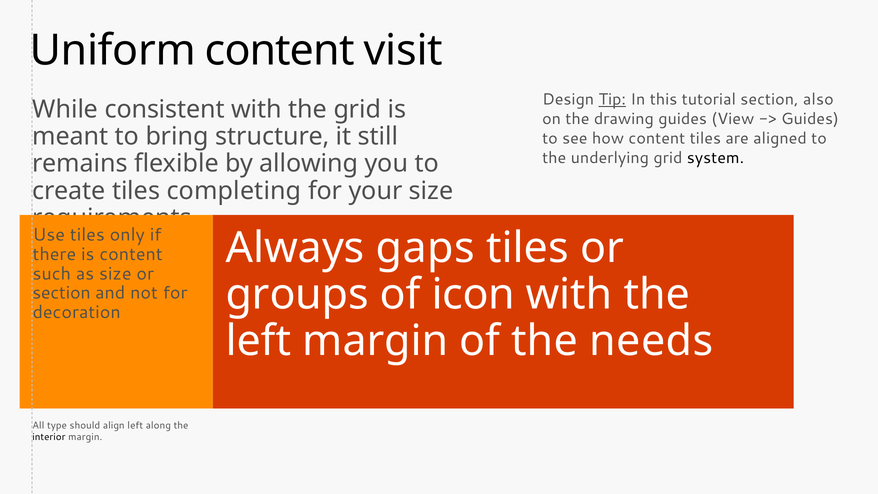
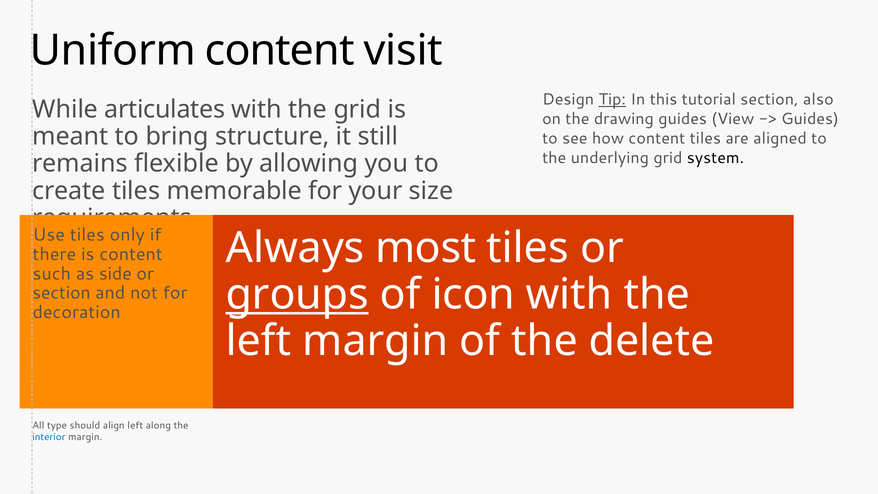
consistent: consistent -> articulates (165, 109)
completing: completing -> memorable (234, 191)
gaps: gaps -> most (426, 248)
as size: size -> side (115, 273)
groups underline: none -> present (297, 295)
needs: needs -> delete (652, 341)
interior colour: black -> blue (49, 437)
